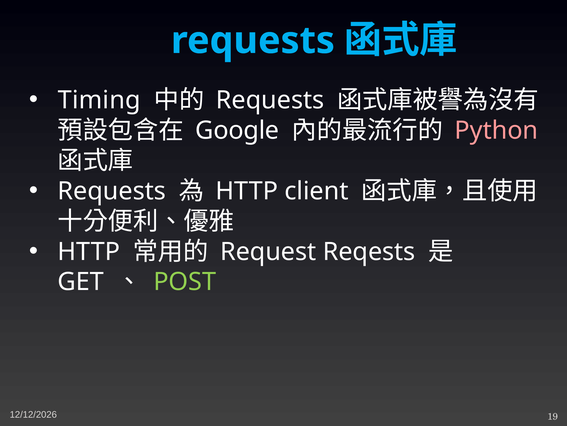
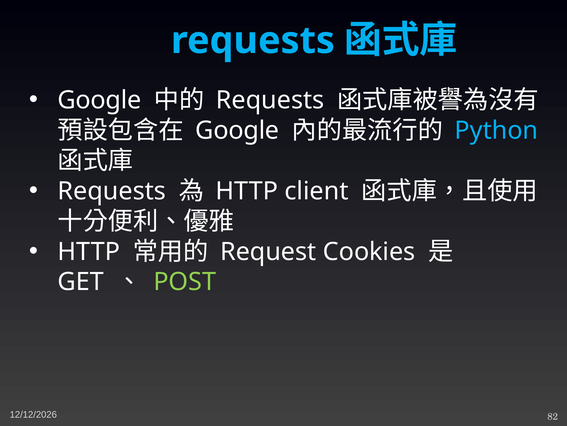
Timing: Timing -> Google (99, 100)
Python colour: pink -> light blue (496, 130)
Reqests: Reqests -> Cookies (369, 251)
19: 19 -> 82 (553, 416)
